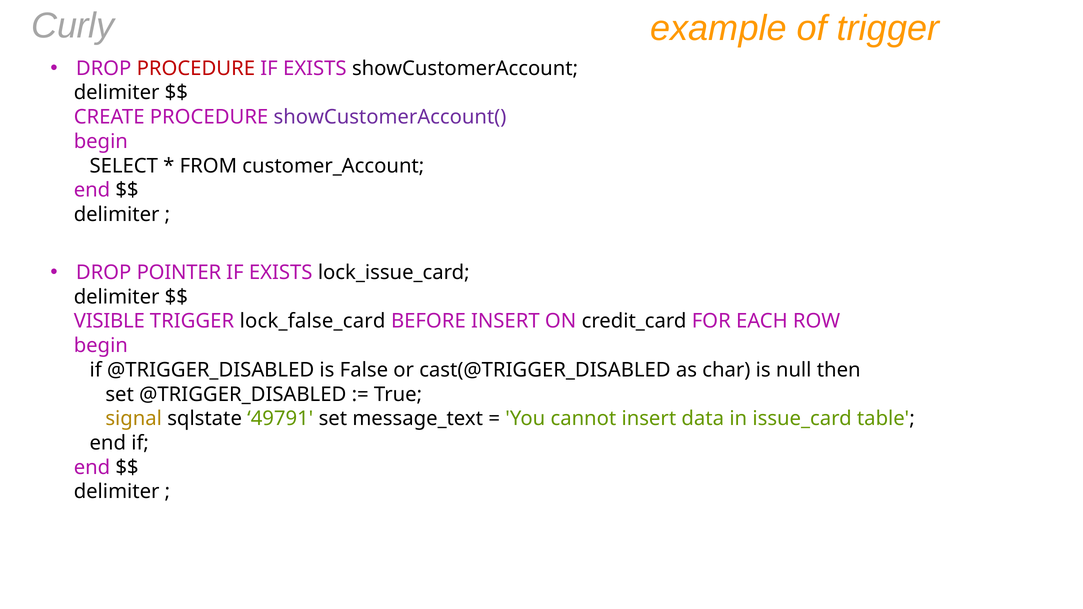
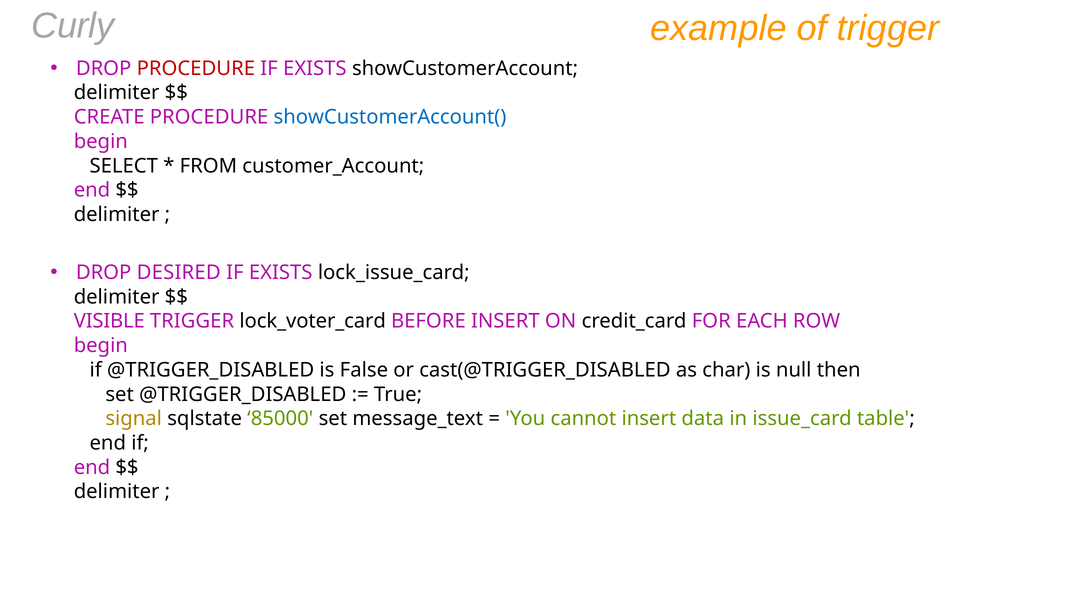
showCustomerAccount( colour: purple -> blue (390, 117)
POINTER: POINTER -> DESIRED (179, 273)
lock_false_card: lock_false_card -> lock_voter_card (313, 321)
49791: 49791 -> 85000 (280, 419)
